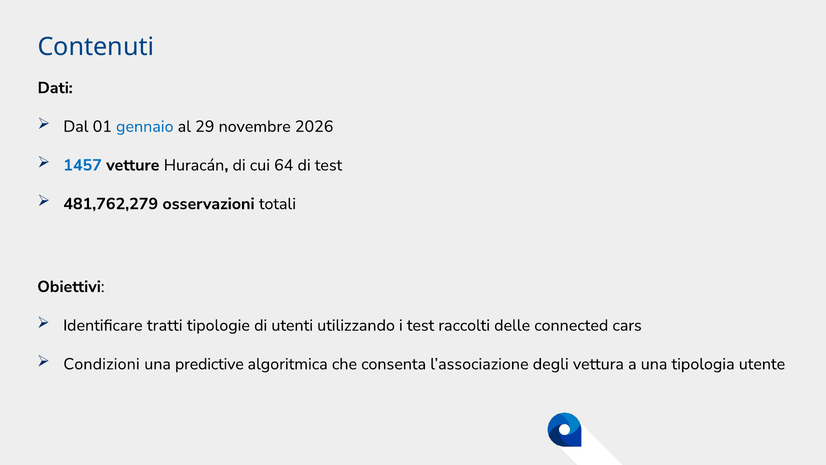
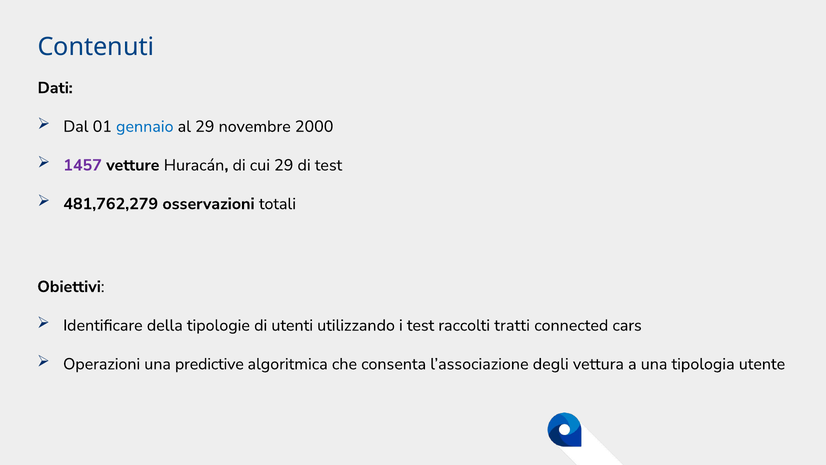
2026: 2026 -> 2000 (314, 126)
1457 colour: blue -> purple (83, 165)
cui 64: 64 -> 29 (284, 165)
tratti: tratti -> della (165, 325)
delle: delle -> tratti (512, 325)
Condizioni: Condizioni -> Operazioni (102, 364)
